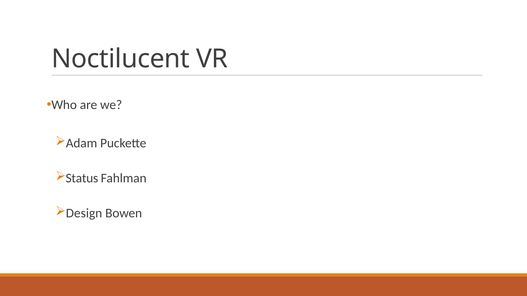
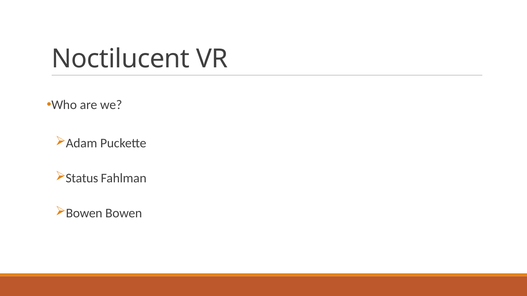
Design: Design -> Bowen (84, 213)
